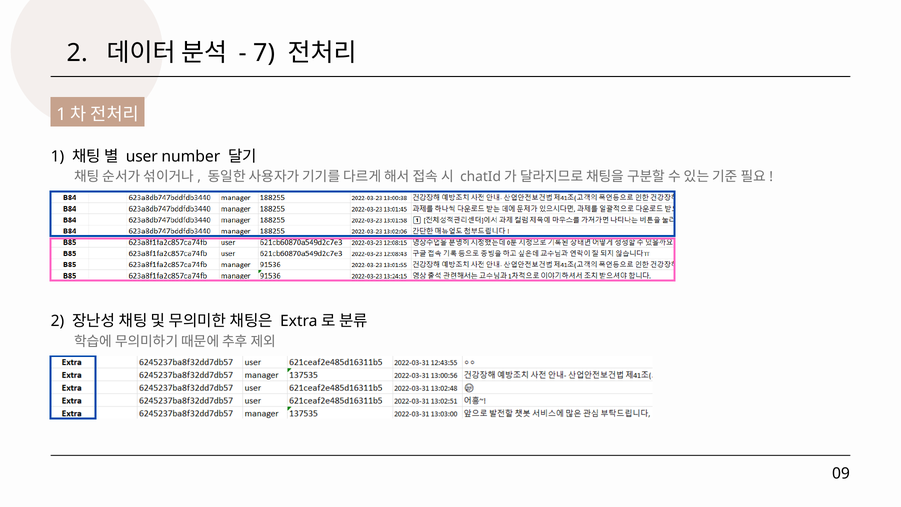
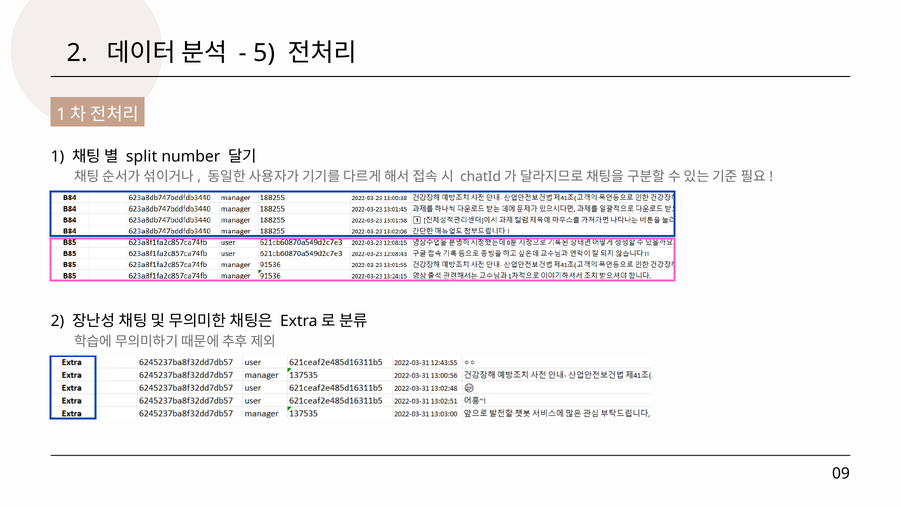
7: 7 -> 5 (264, 53)
user: user -> split (142, 157)
